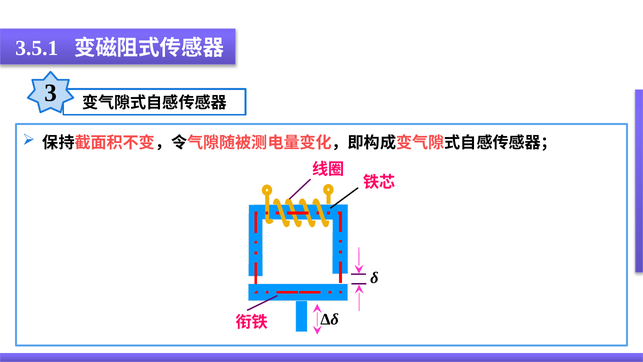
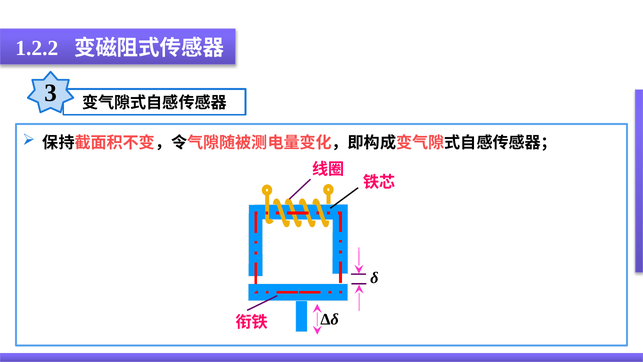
3.5.1: 3.5.1 -> 1.2.2 (37, 48)
